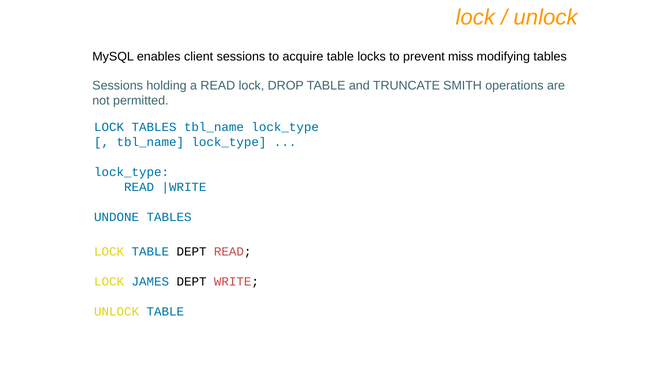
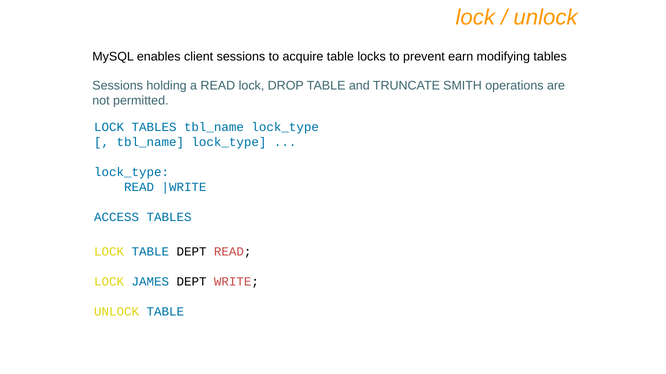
miss: miss -> earn (461, 57)
UNDONE: UNDONE -> ACCESS (117, 217)
